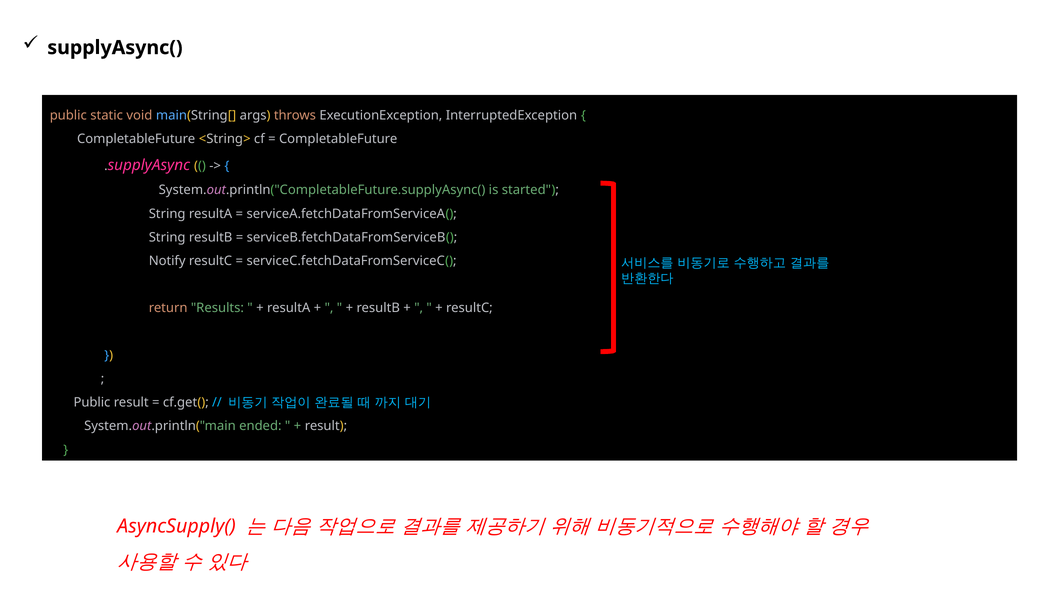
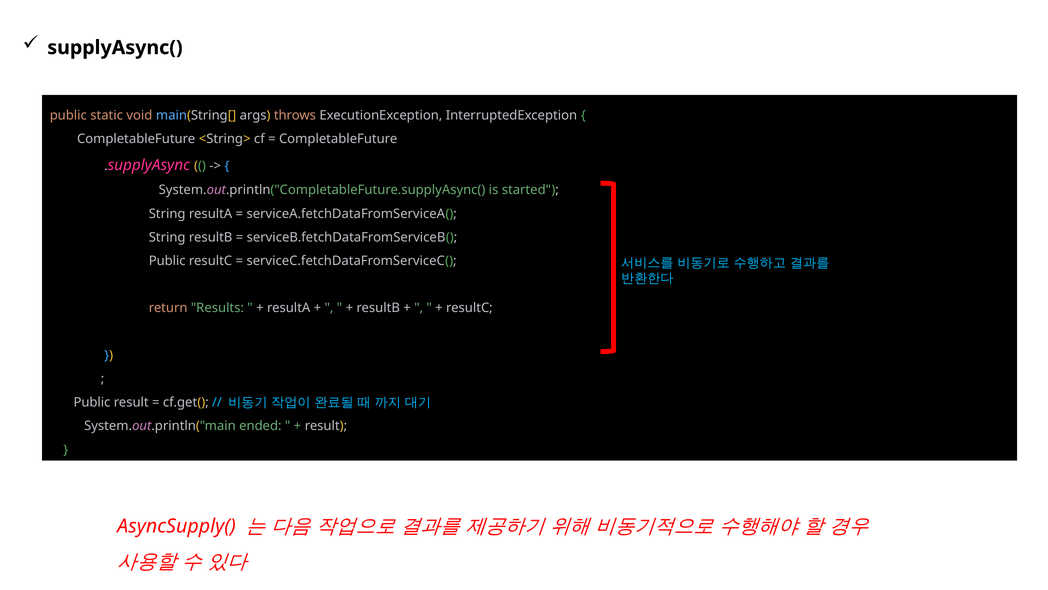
Notify: Notify -> Public (167, 261)
